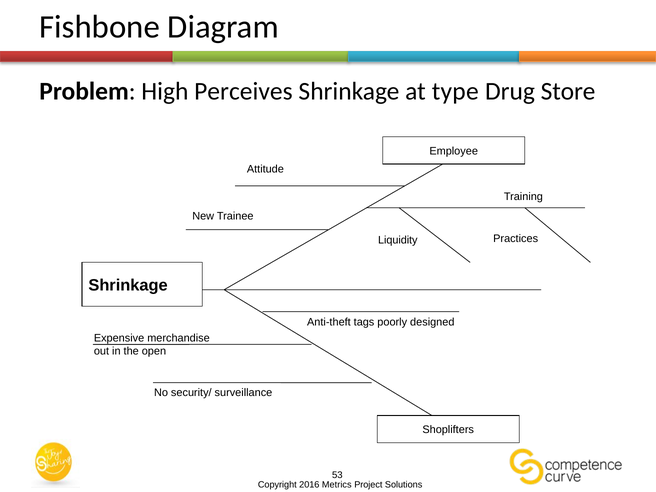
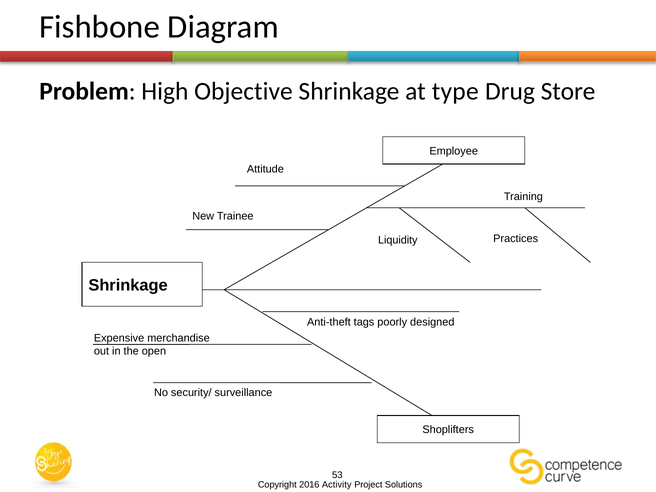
Perceives: Perceives -> Objective (243, 91)
Metrics: Metrics -> Activity (337, 485)
